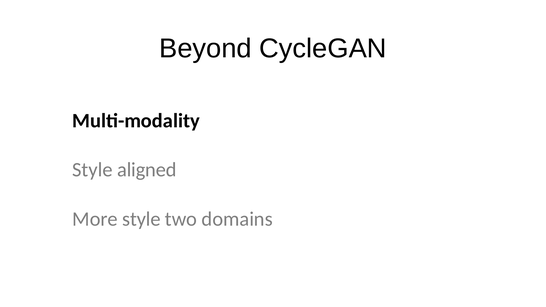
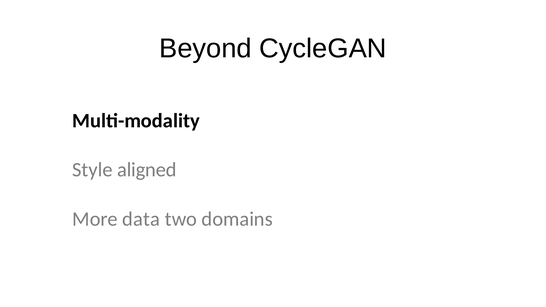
More style: style -> data (141, 219)
